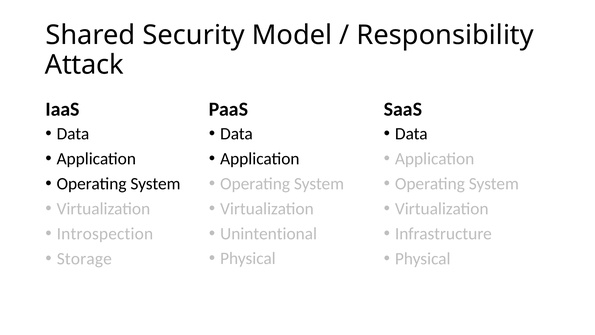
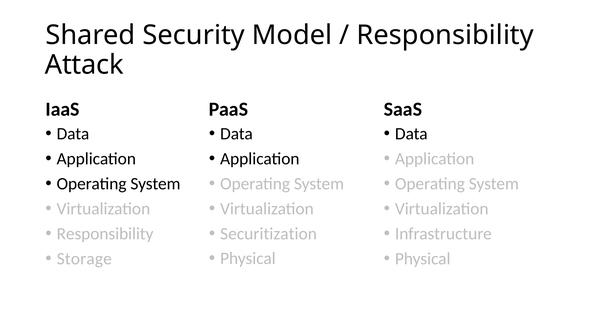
Unintentional: Unintentional -> Securitization (269, 233)
Introspection: Introspection -> Responsibility (105, 234)
